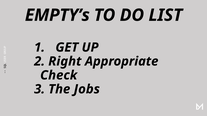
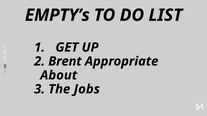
Right: Right -> Brent (65, 62)
Check: Check -> About (59, 75)
